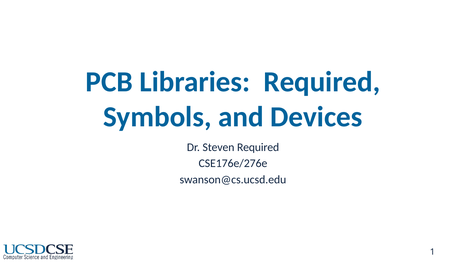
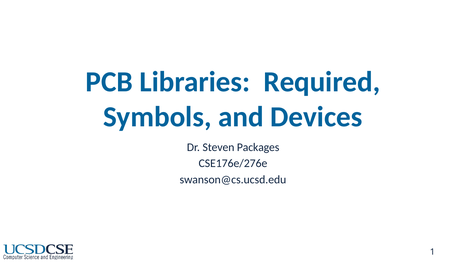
Steven Required: Required -> Packages (258, 147)
